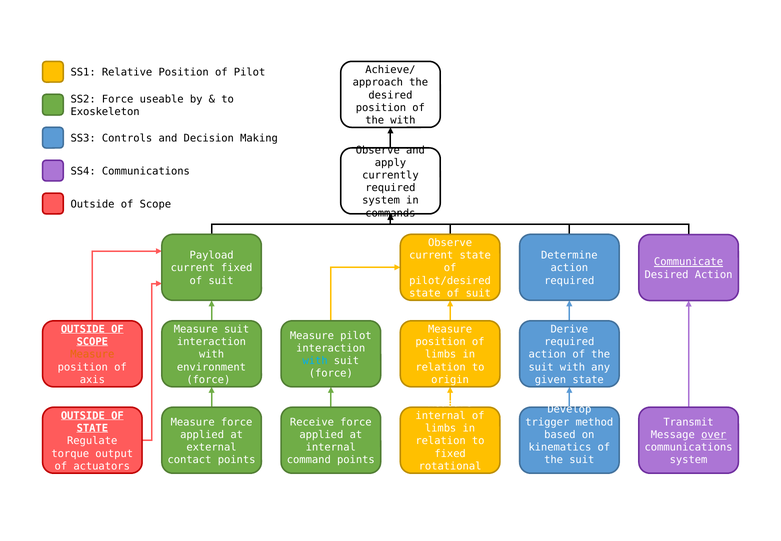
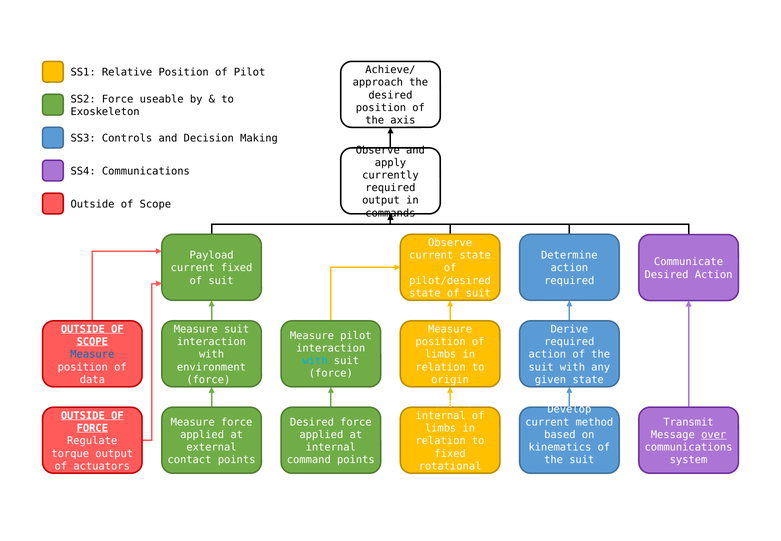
the with: with -> axis (403, 120)
system: system -> output (381, 200)
Communicate underline: present -> none (689, 262)
Measure colour: orange -> blue (92, 354)
axis: axis -> data (92, 379)
Receive: Receive -> Desired (312, 422)
trigger: trigger -> current (547, 422)
STATE: STATE -> FORCE (92, 428)
